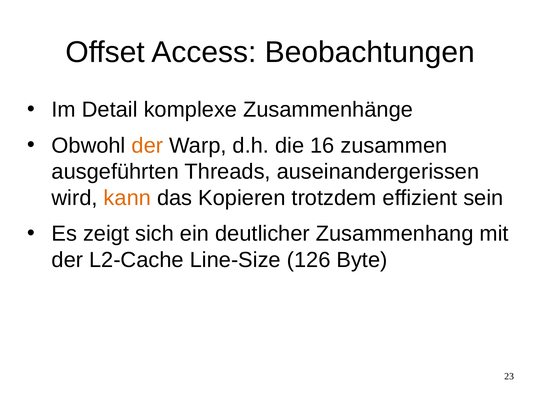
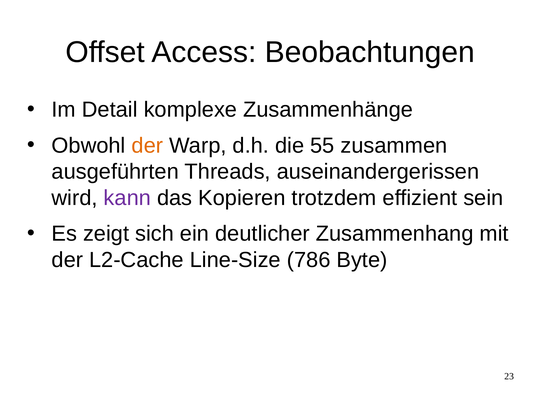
16: 16 -> 55 (322, 145)
kann colour: orange -> purple (127, 198)
126: 126 -> 786 (309, 260)
